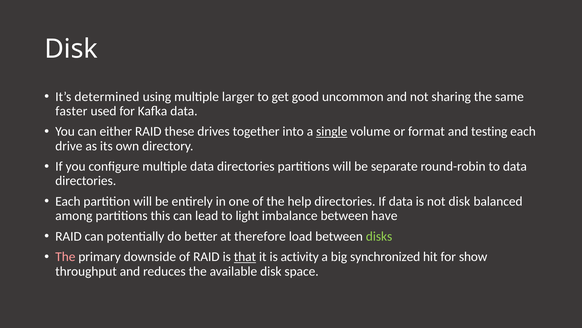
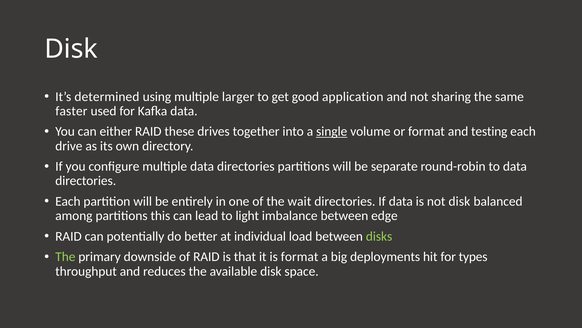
uncommon: uncommon -> application (353, 96)
help: help -> wait (299, 201)
have: have -> edge (384, 215)
therefore: therefore -> individual (260, 236)
The colour: pink -> light green (65, 256)
that underline: present -> none (245, 256)
is activity: activity -> format (300, 256)
synchronized: synchronized -> deployments (385, 256)
show: show -> types (473, 256)
